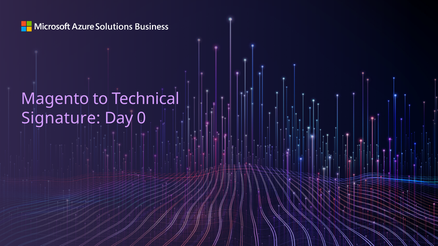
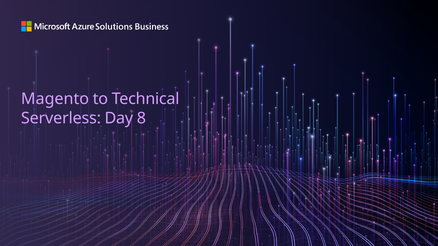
Signature: Signature -> Serverless (61, 118)
0: 0 -> 8 (141, 118)
